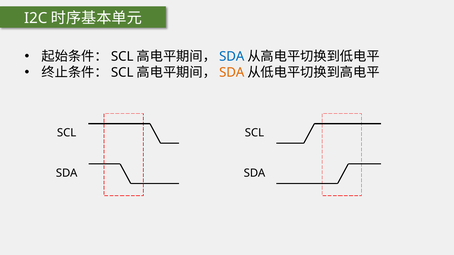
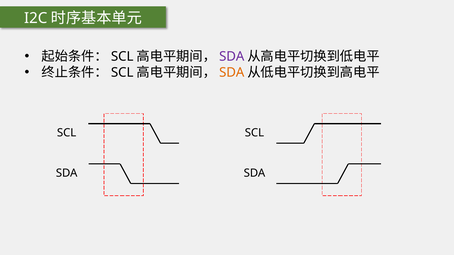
SDA colour: blue -> purple (232, 57)
